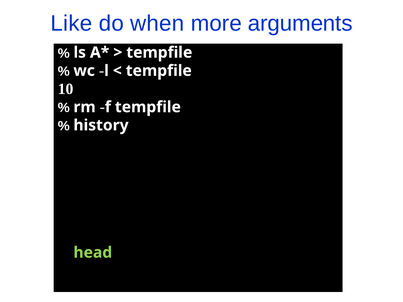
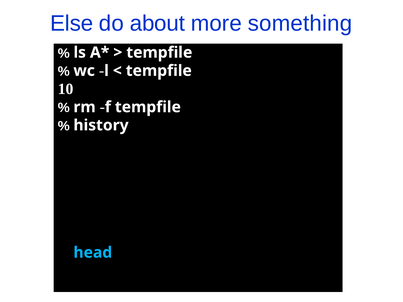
Like: Like -> Else (72, 23)
when: when -> about (157, 23)
arguments: arguments -> something (300, 23)
head colour: light green -> light blue (93, 253)
